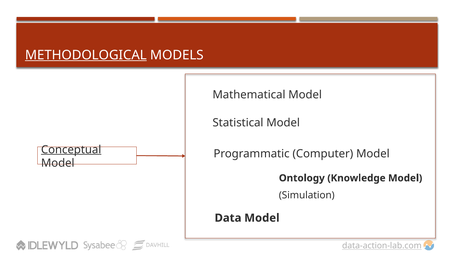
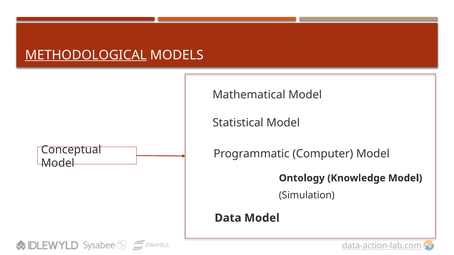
Conceptual underline: present -> none (71, 150)
